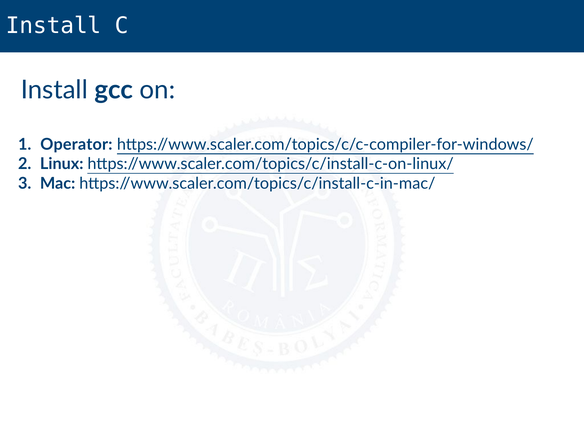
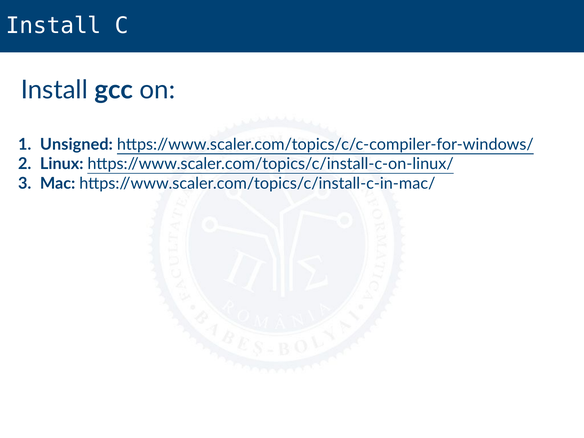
Operator: Operator -> Unsigned (76, 144)
